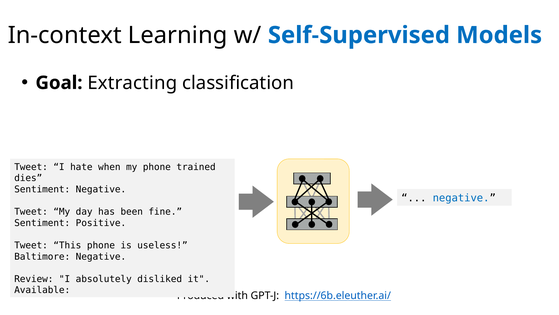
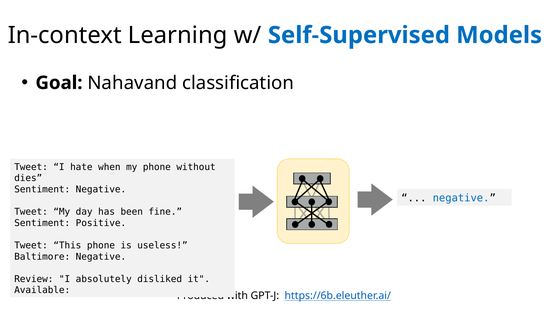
Extracting: Extracting -> Nahavand (132, 83)
trained: trained -> without (196, 167)
